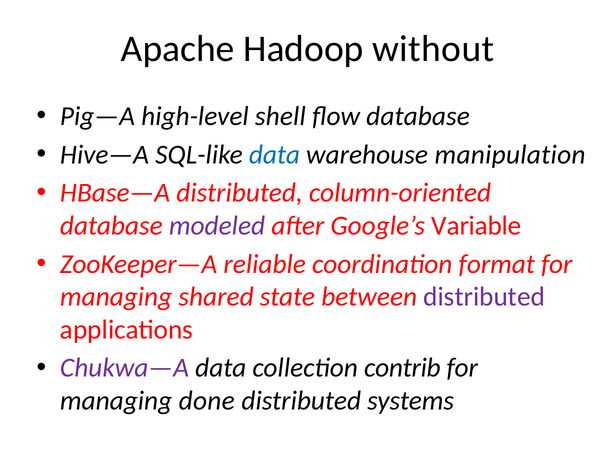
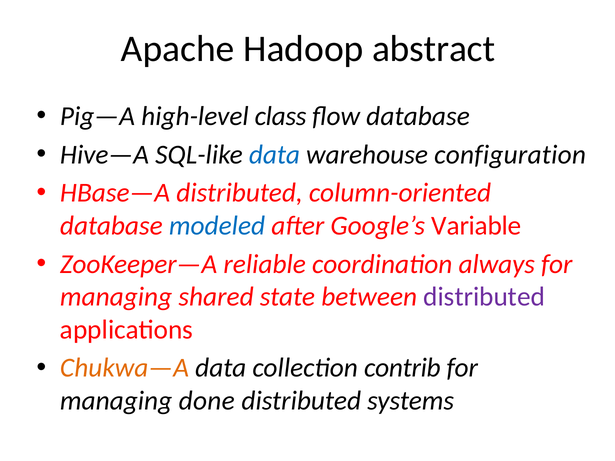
without: without -> abstract (434, 49)
shell: shell -> class (281, 116)
manipulation: manipulation -> configuration (510, 155)
modeled colour: purple -> blue (217, 226)
format: format -> always (497, 264)
Chukwa—A colour: purple -> orange (124, 368)
